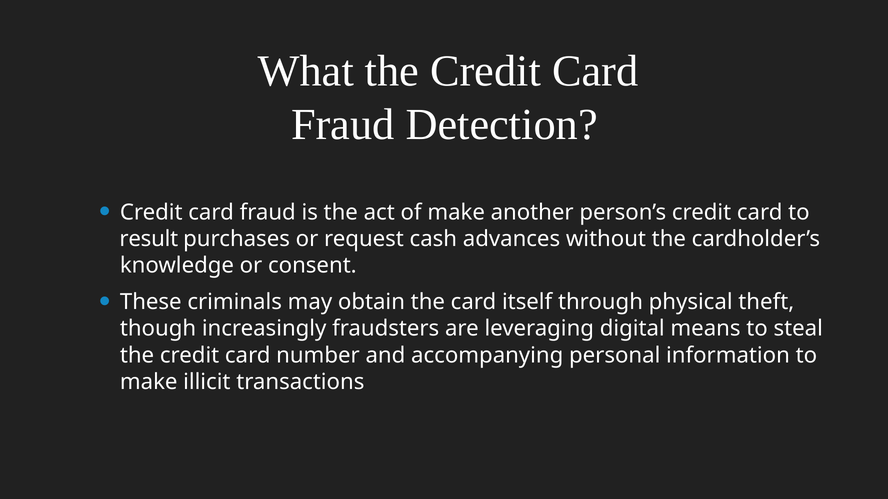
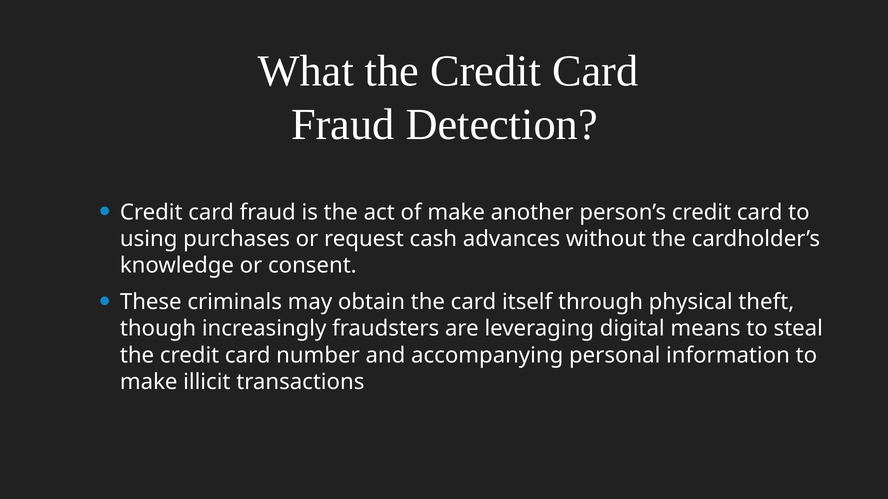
result: result -> using (149, 239)
